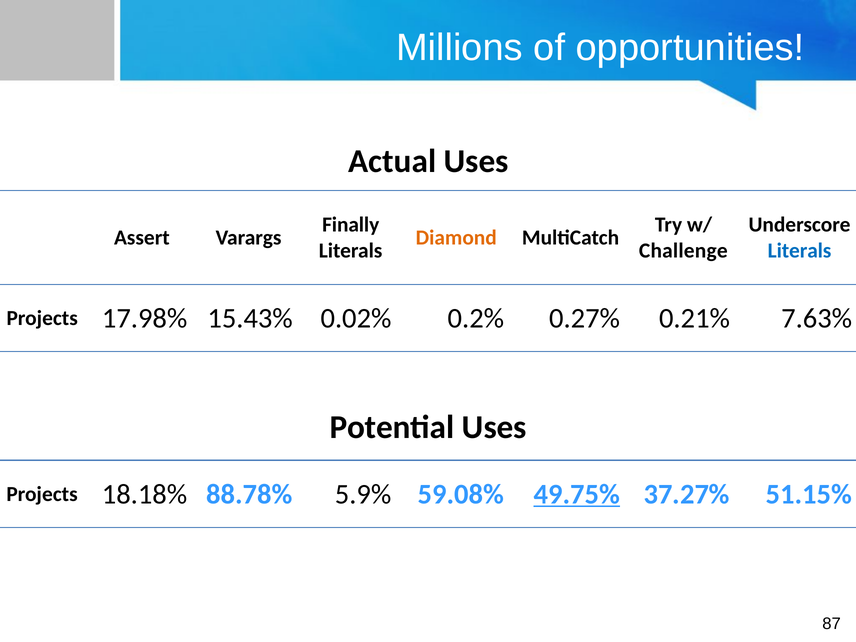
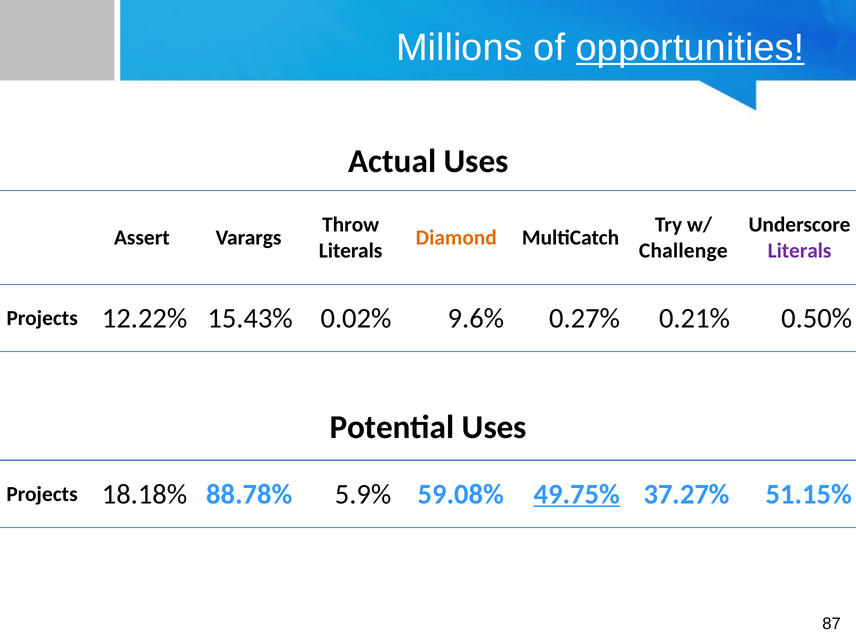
opportunities underline: none -> present (690, 48)
Finally: Finally -> Throw (351, 225)
Literals colour: blue -> purple (800, 251)
17.98%: 17.98% -> 12.22% (145, 318)
0.2%: 0.2% -> 9.6% (476, 318)
7.63%: 7.63% -> 0.50% (817, 318)
